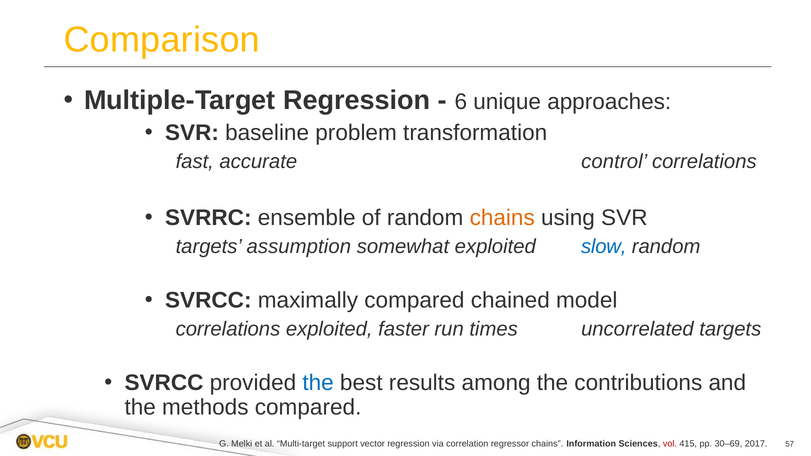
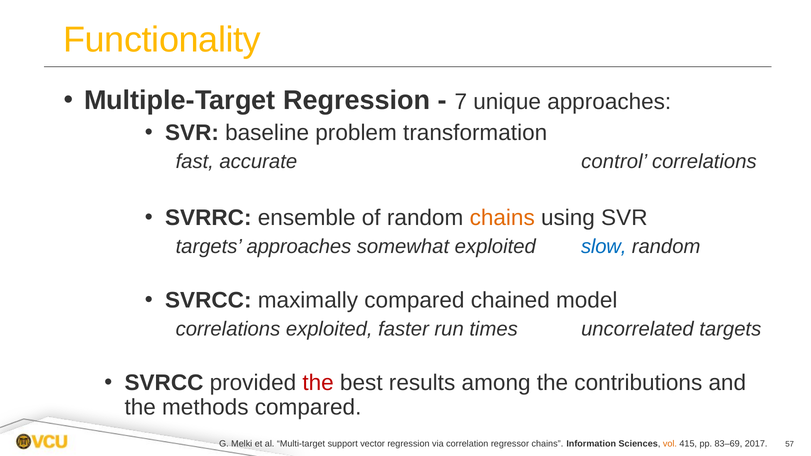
Comparison: Comparison -> Functionality (162, 40)
6: 6 -> 7 (461, 102)
targets assumption: assumption -> approaches (299, 247)
the colour: blue -> red (318, 383)
vol colour: red -> orange (670, 444)
30–69: 30–69 -> 83–69 (728, 444)
